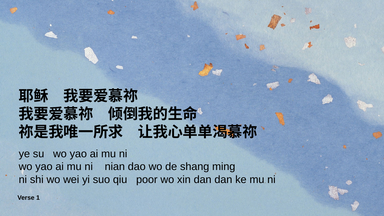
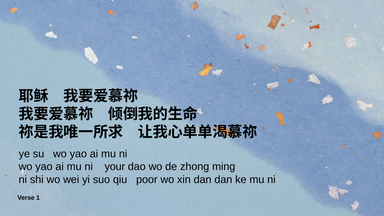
nian: nian -> your (115, 167)
shang: shang -> zhong (195, 167)
